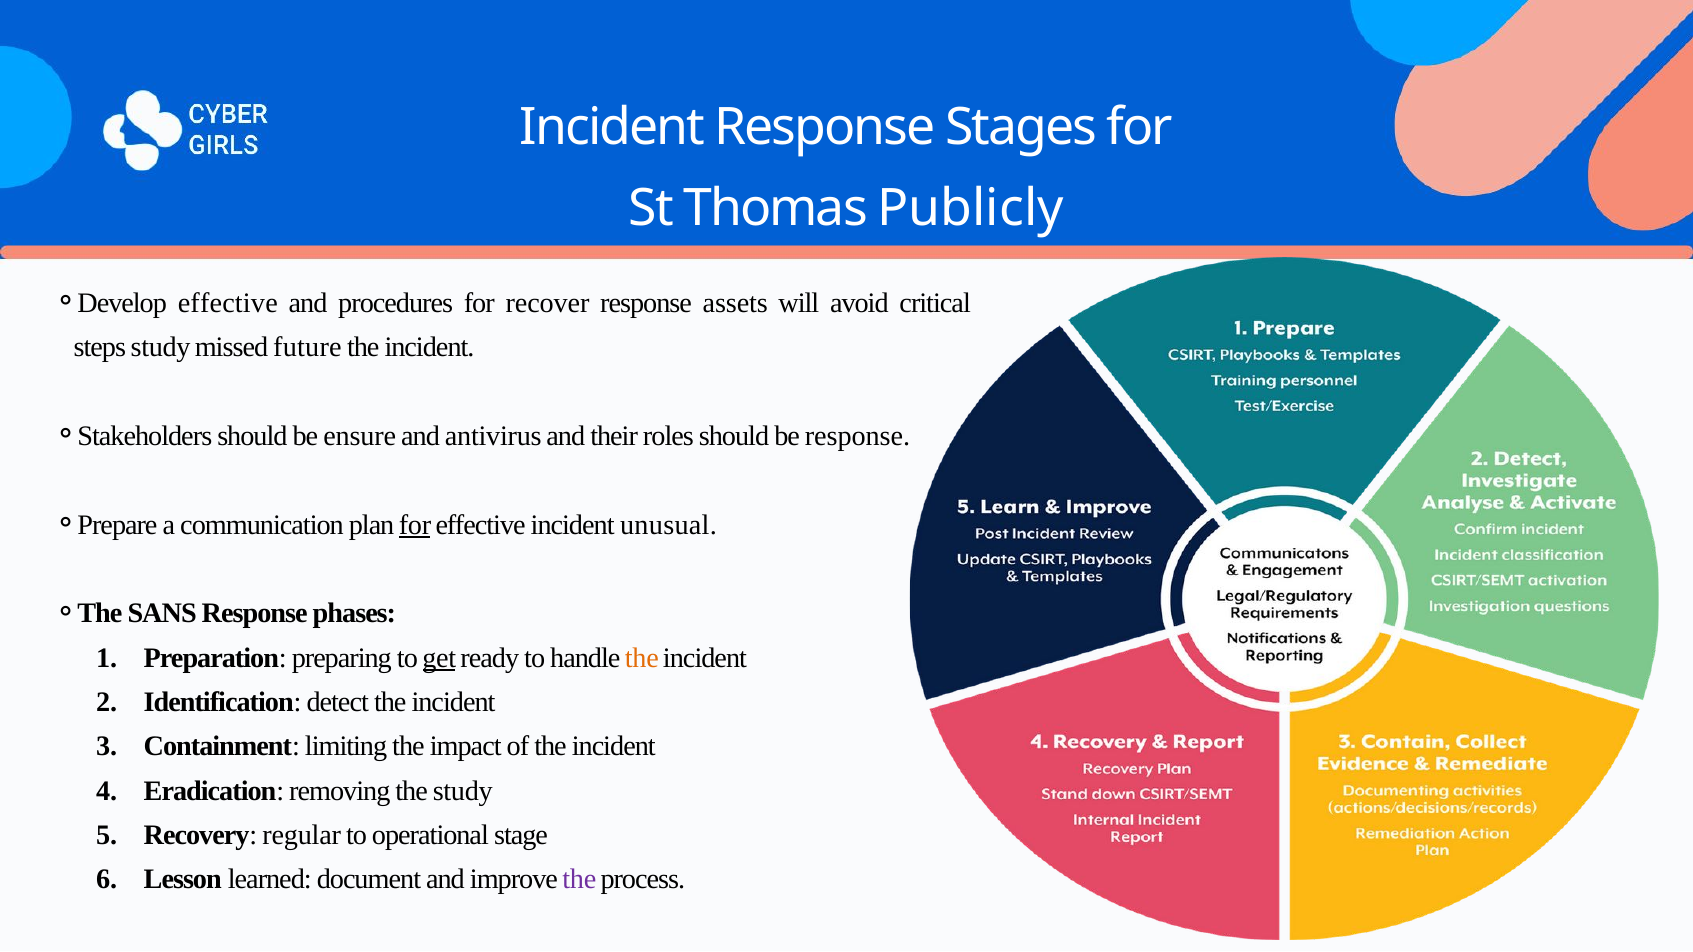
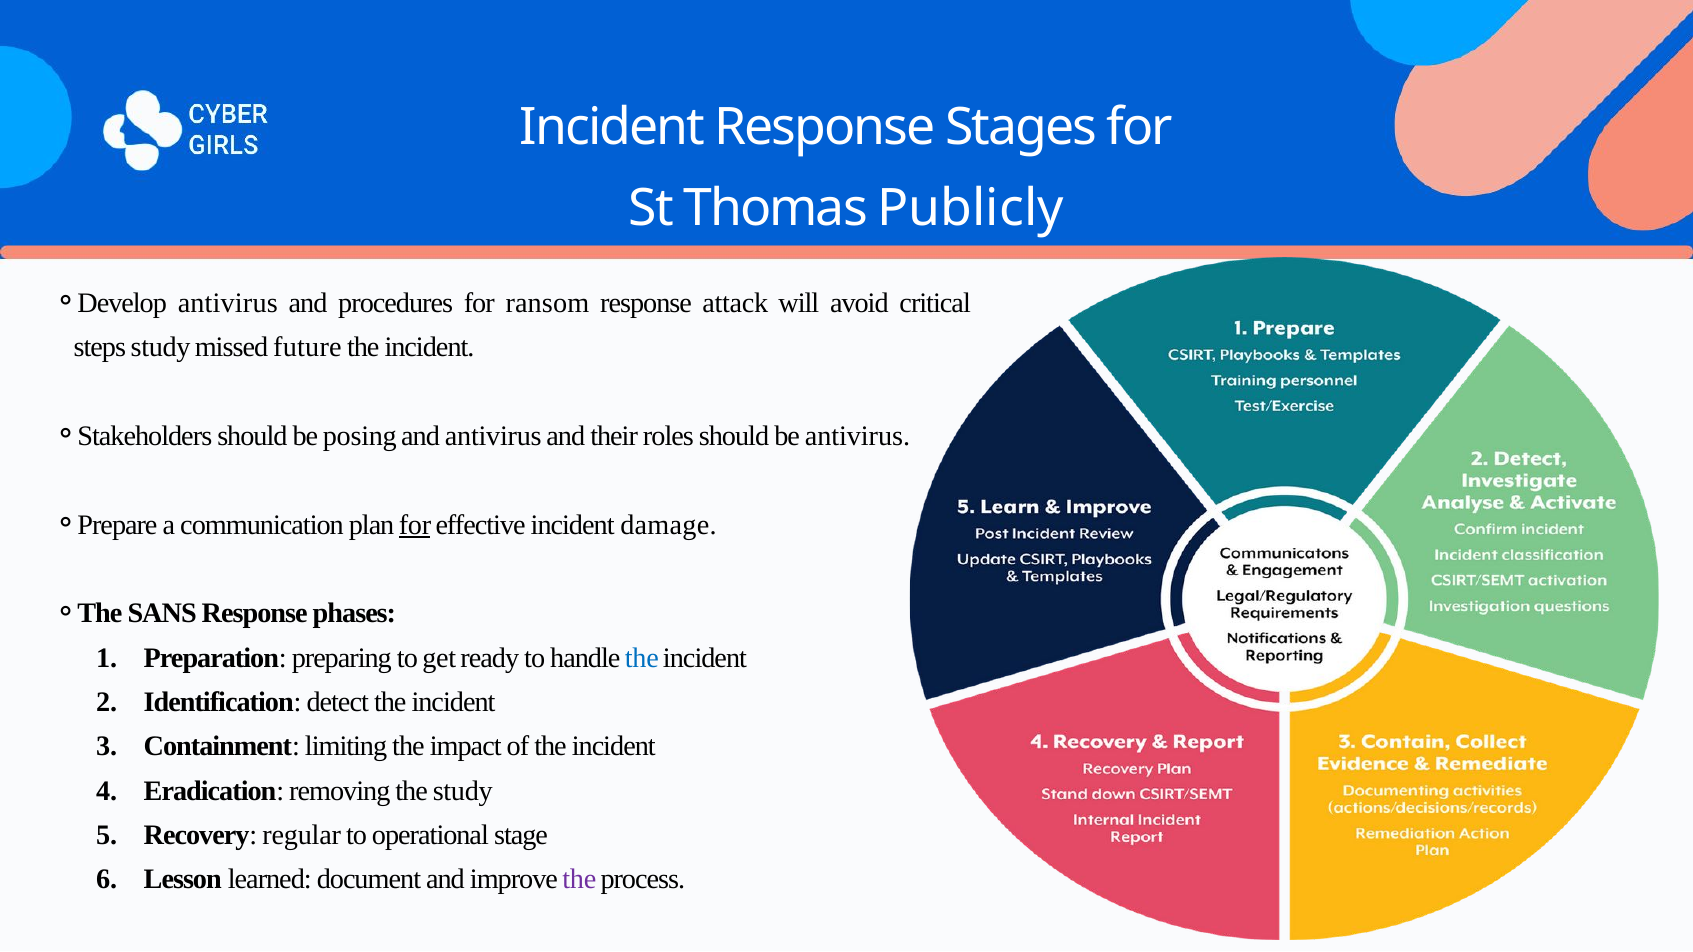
effective: effective -> antivirus (228, 303)
recover: recover -> ransom (547, 303)
assets: assets -> attack (735, 303)
ensure: ensure -> posing (360, 436)
be response: response -> antivirus (857, 436)
unusual: unusual -> damage (668, 525)
get underline: present -> none (439, 658)
the colour: orange -> blue (642, 658)
